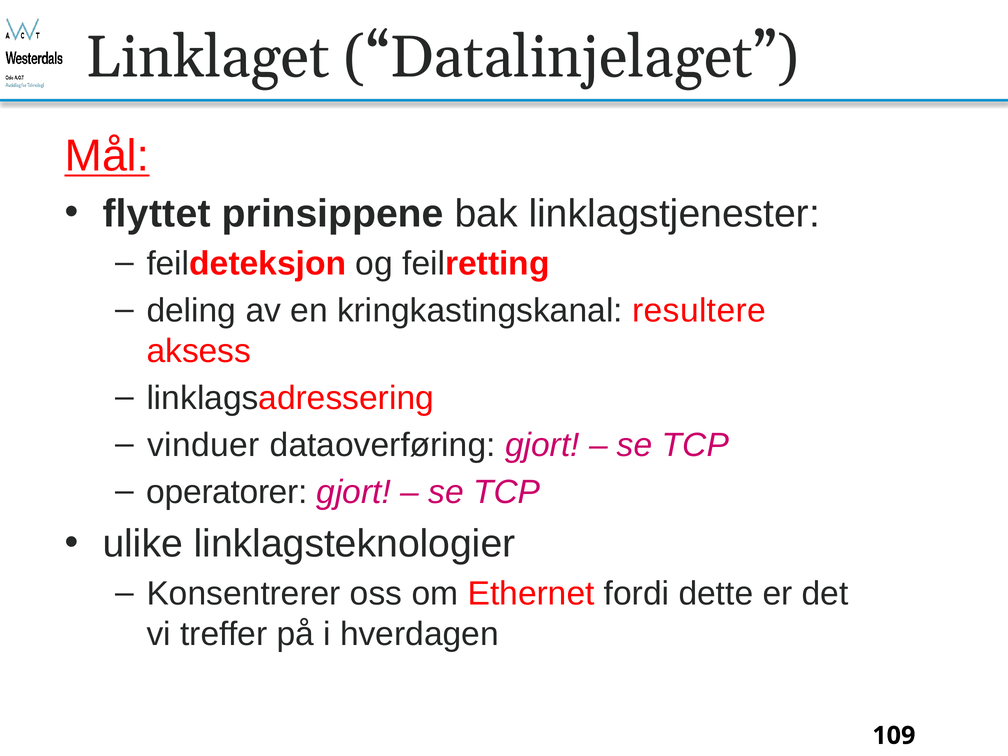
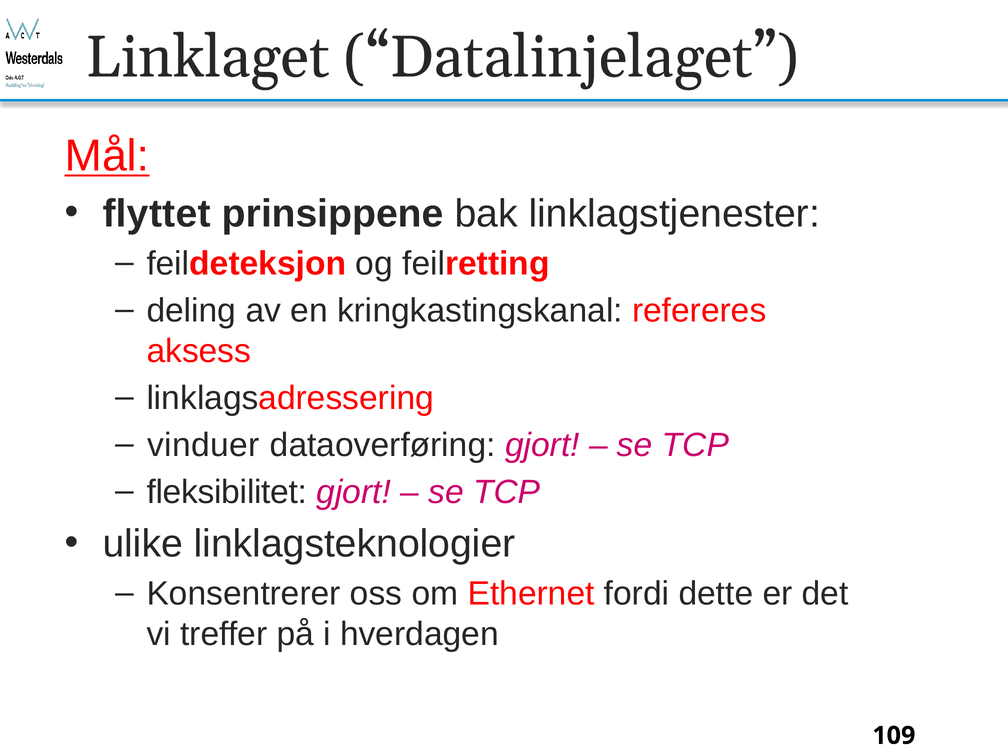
resultere: resultere -> refereres (699, 311)
operatorer: operatorer -> fleksibilitet (227, 492)
